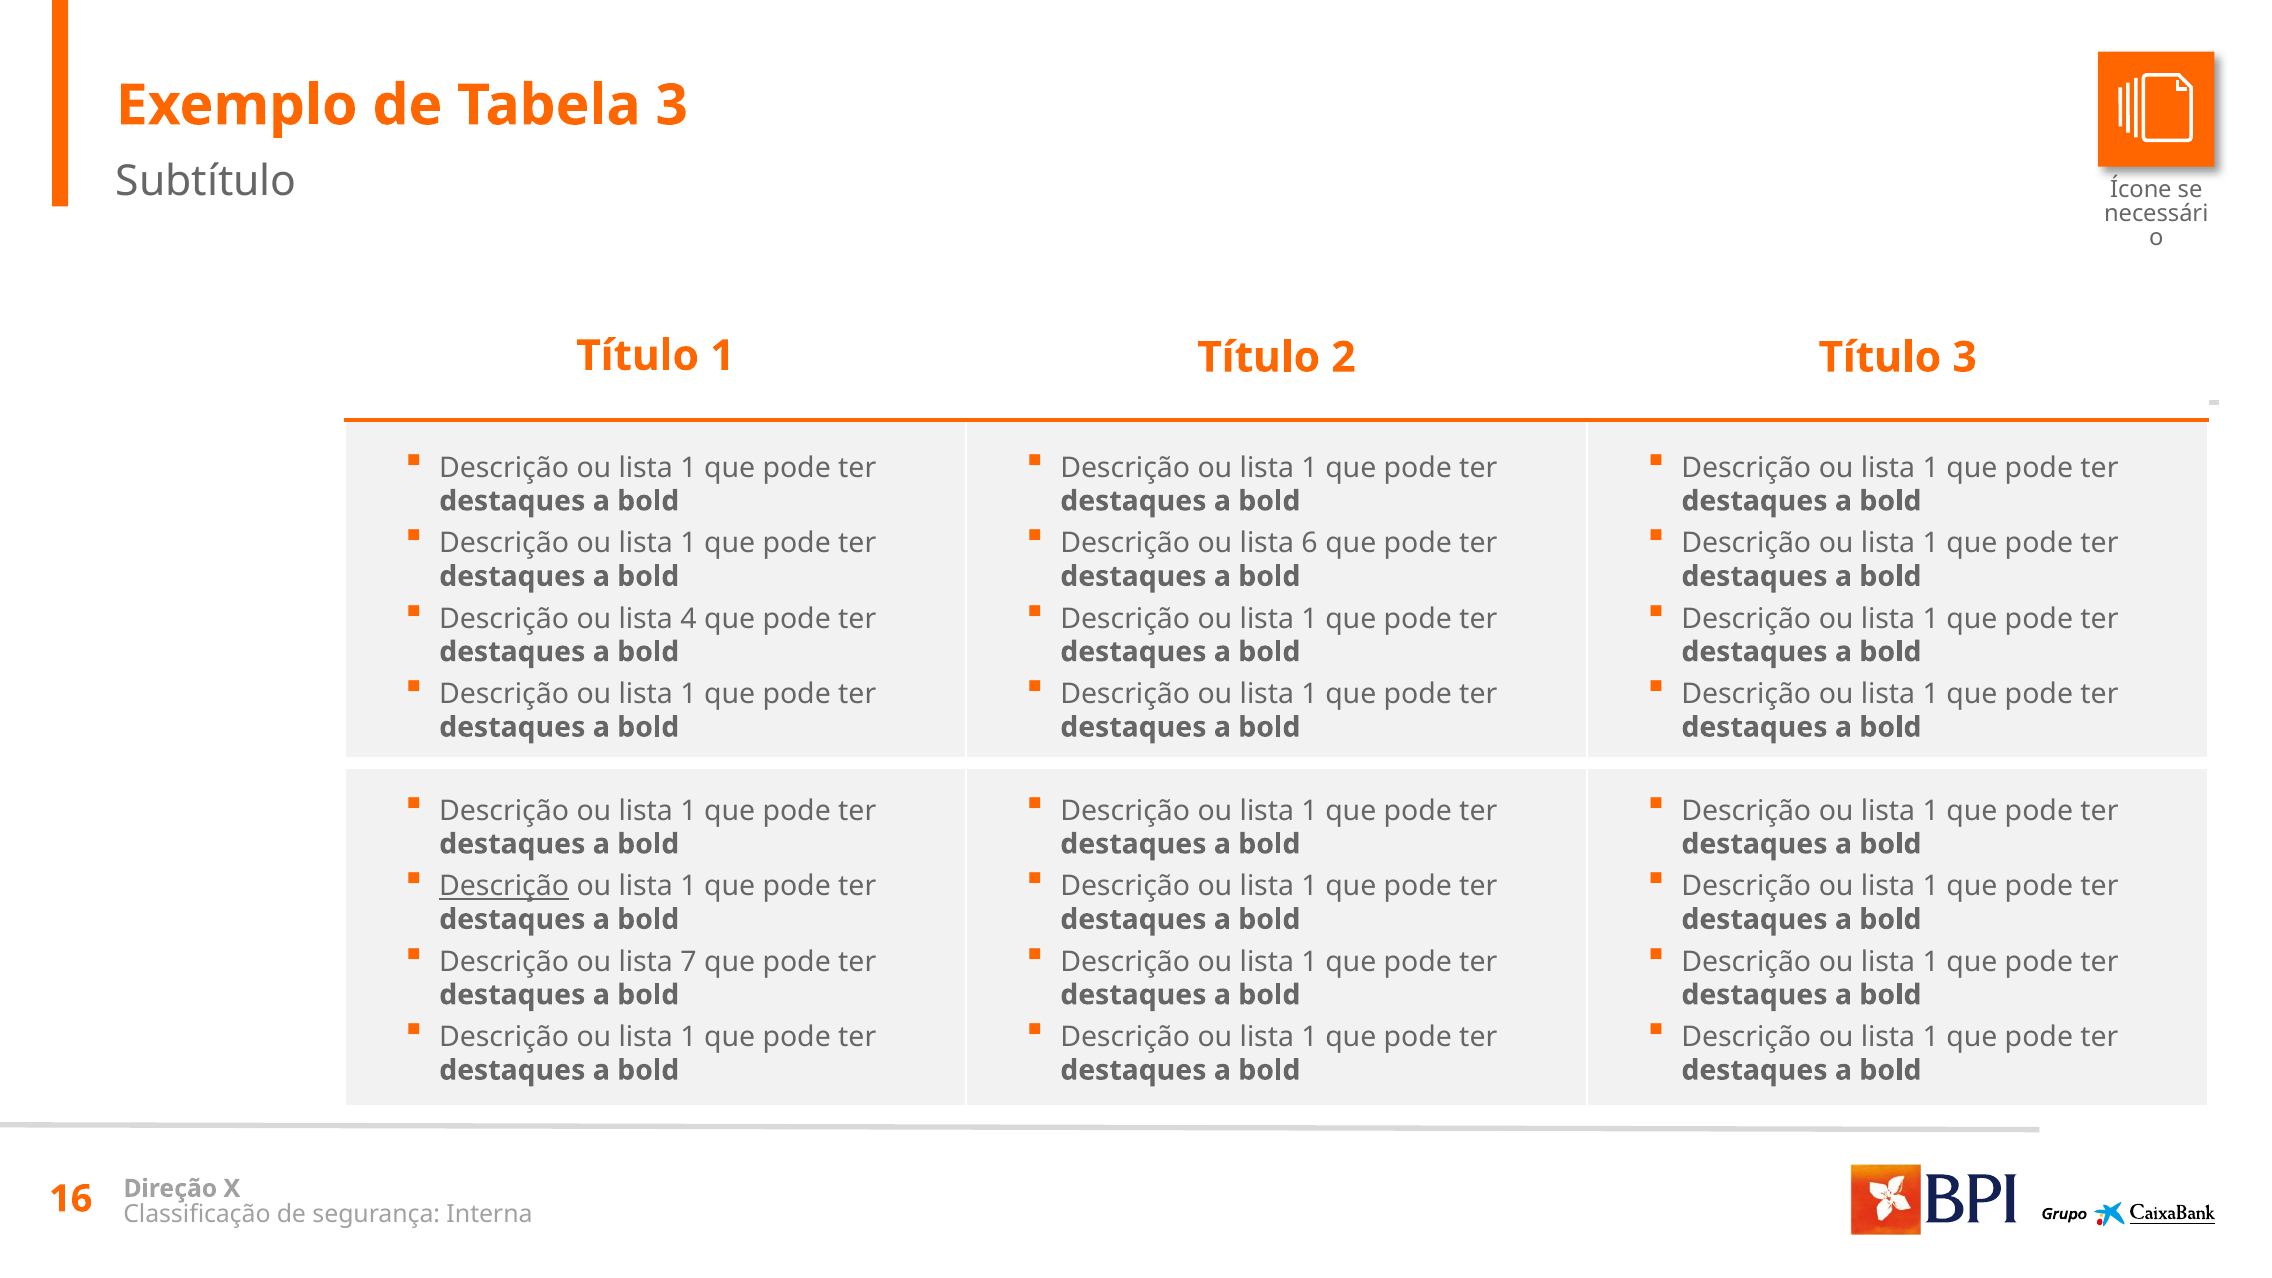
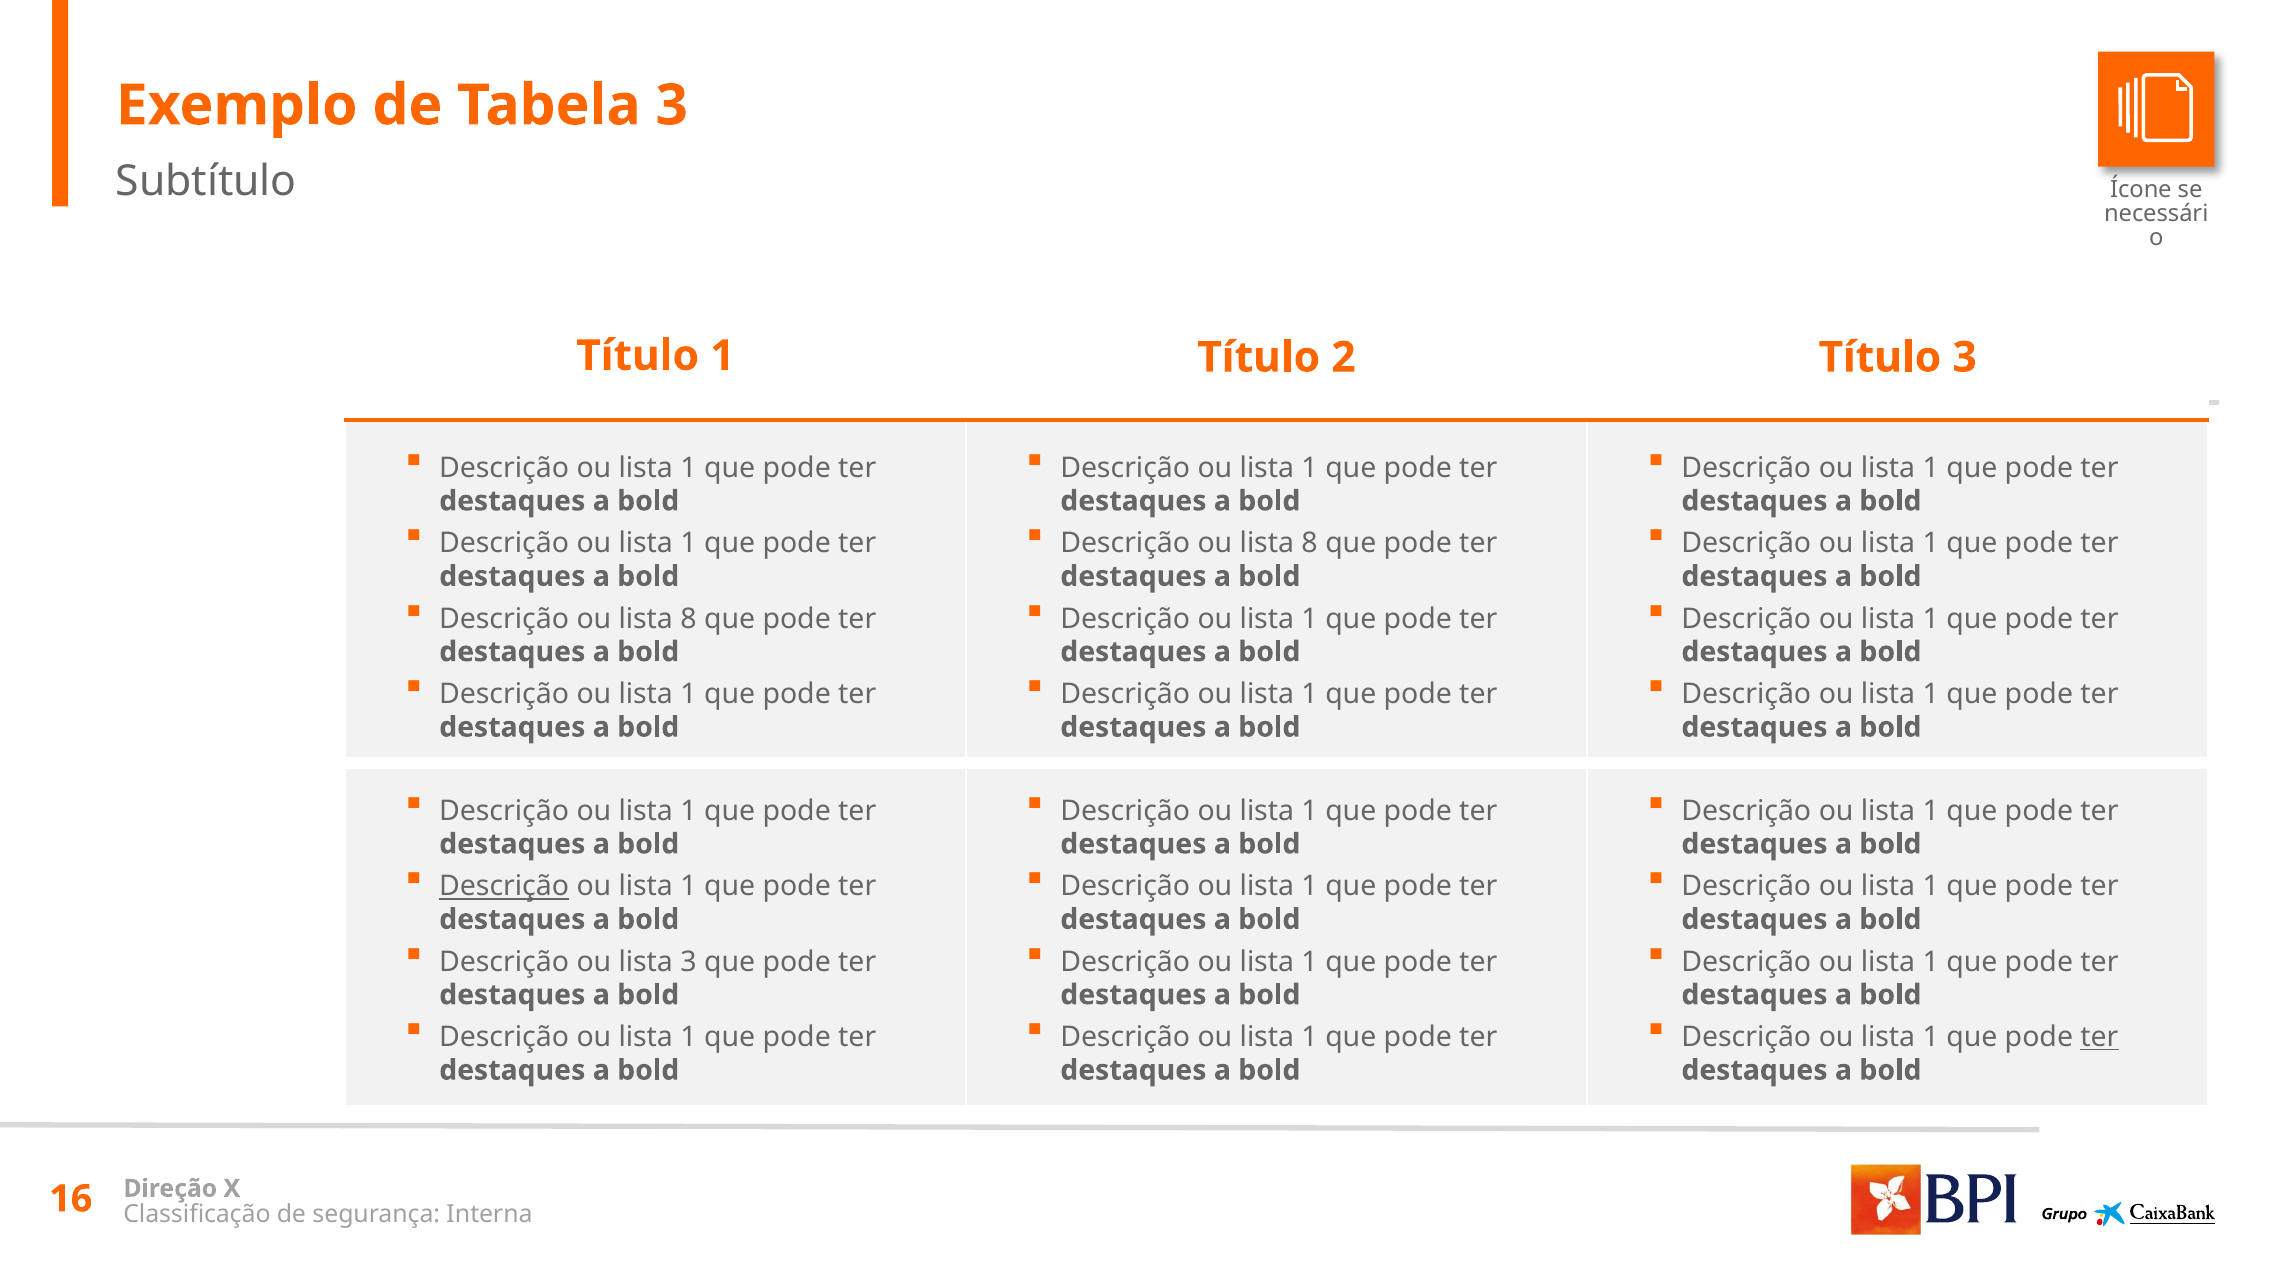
6: 6 -> 8 (1310, 544)
4: 4 -> 8 (688, 619)
lista 7: 7 -> 3 (688, 962)
ter underline: none -> present (2099, 1037)
